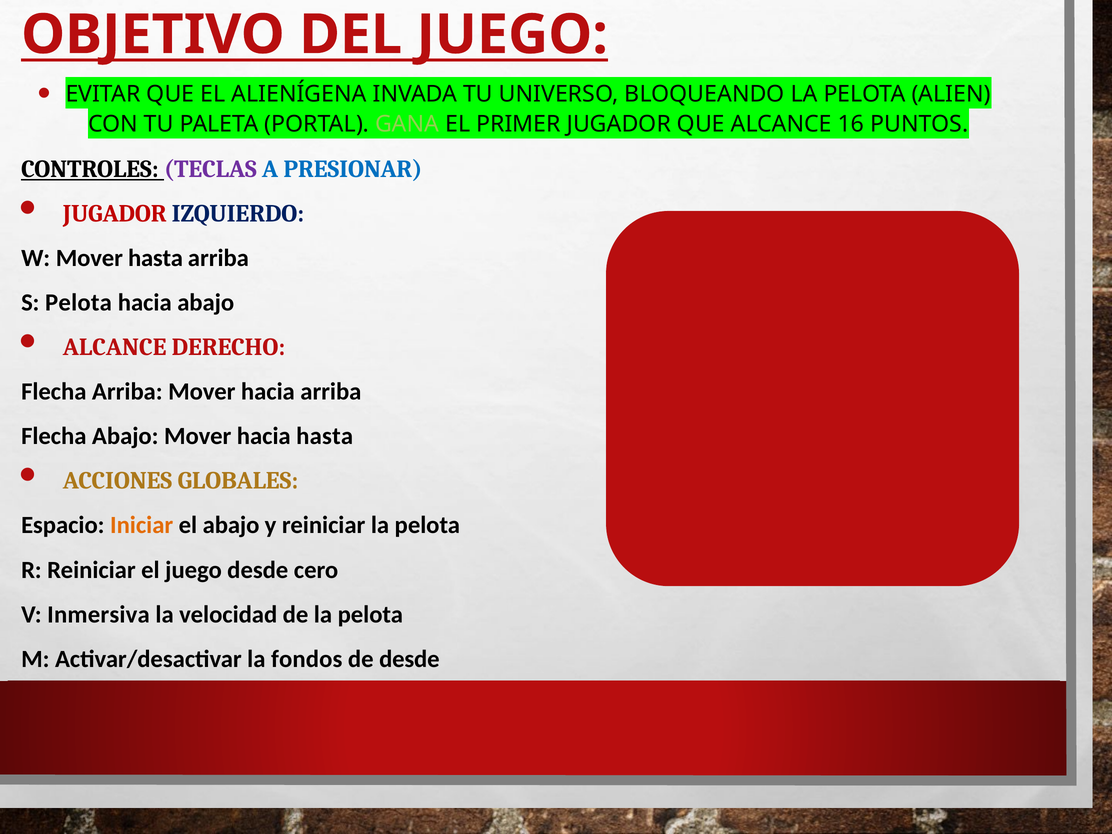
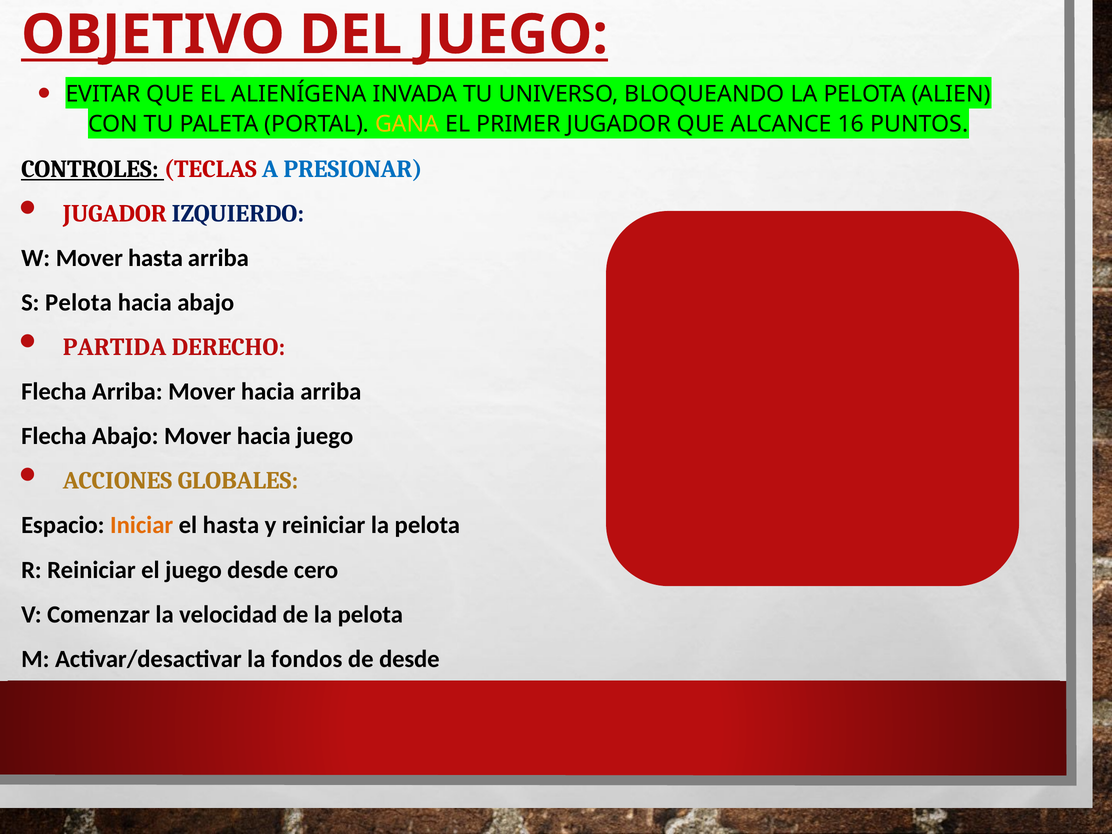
GANA colour: light green -> yellow (407, 124)
TECLAS colour: purple -> red (210, 169)
ALCANCE: ALCANCE -> PARTIDA (115, 347)
hacia hasta: hasta -> juego (325, 436)
el abajo: abajo -> hasta (231, 525)
Inmersiva: Inmersiva -> Comenzar (99, 614)
